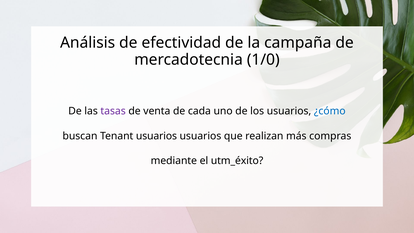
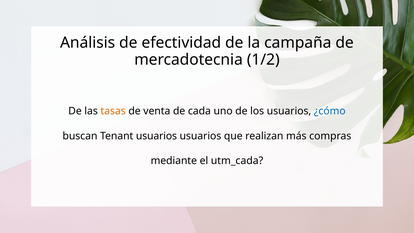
1/0: 1/0 -> 1/2 (263, 60)
tasas colour: purple -> orange (113, 111)
utm_éxito: utm_éxito -> utm_cada (237, 161)
